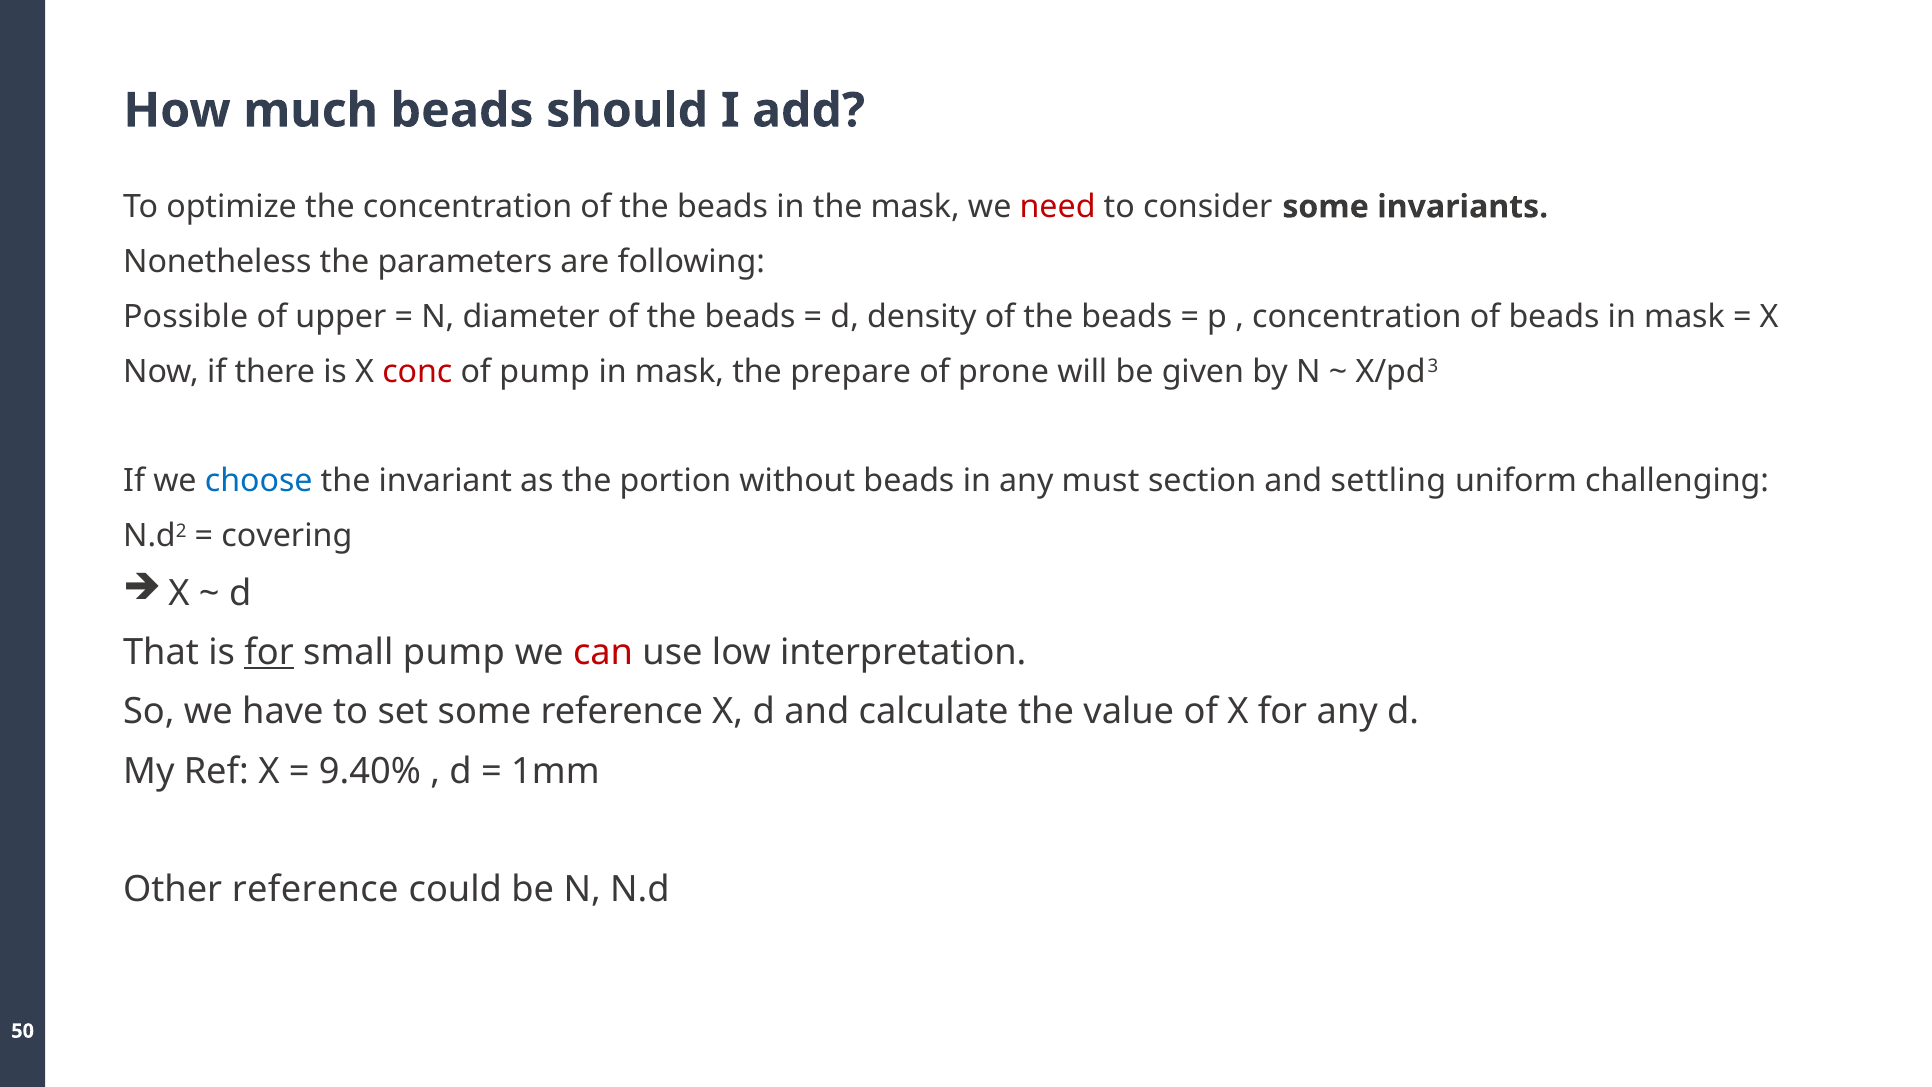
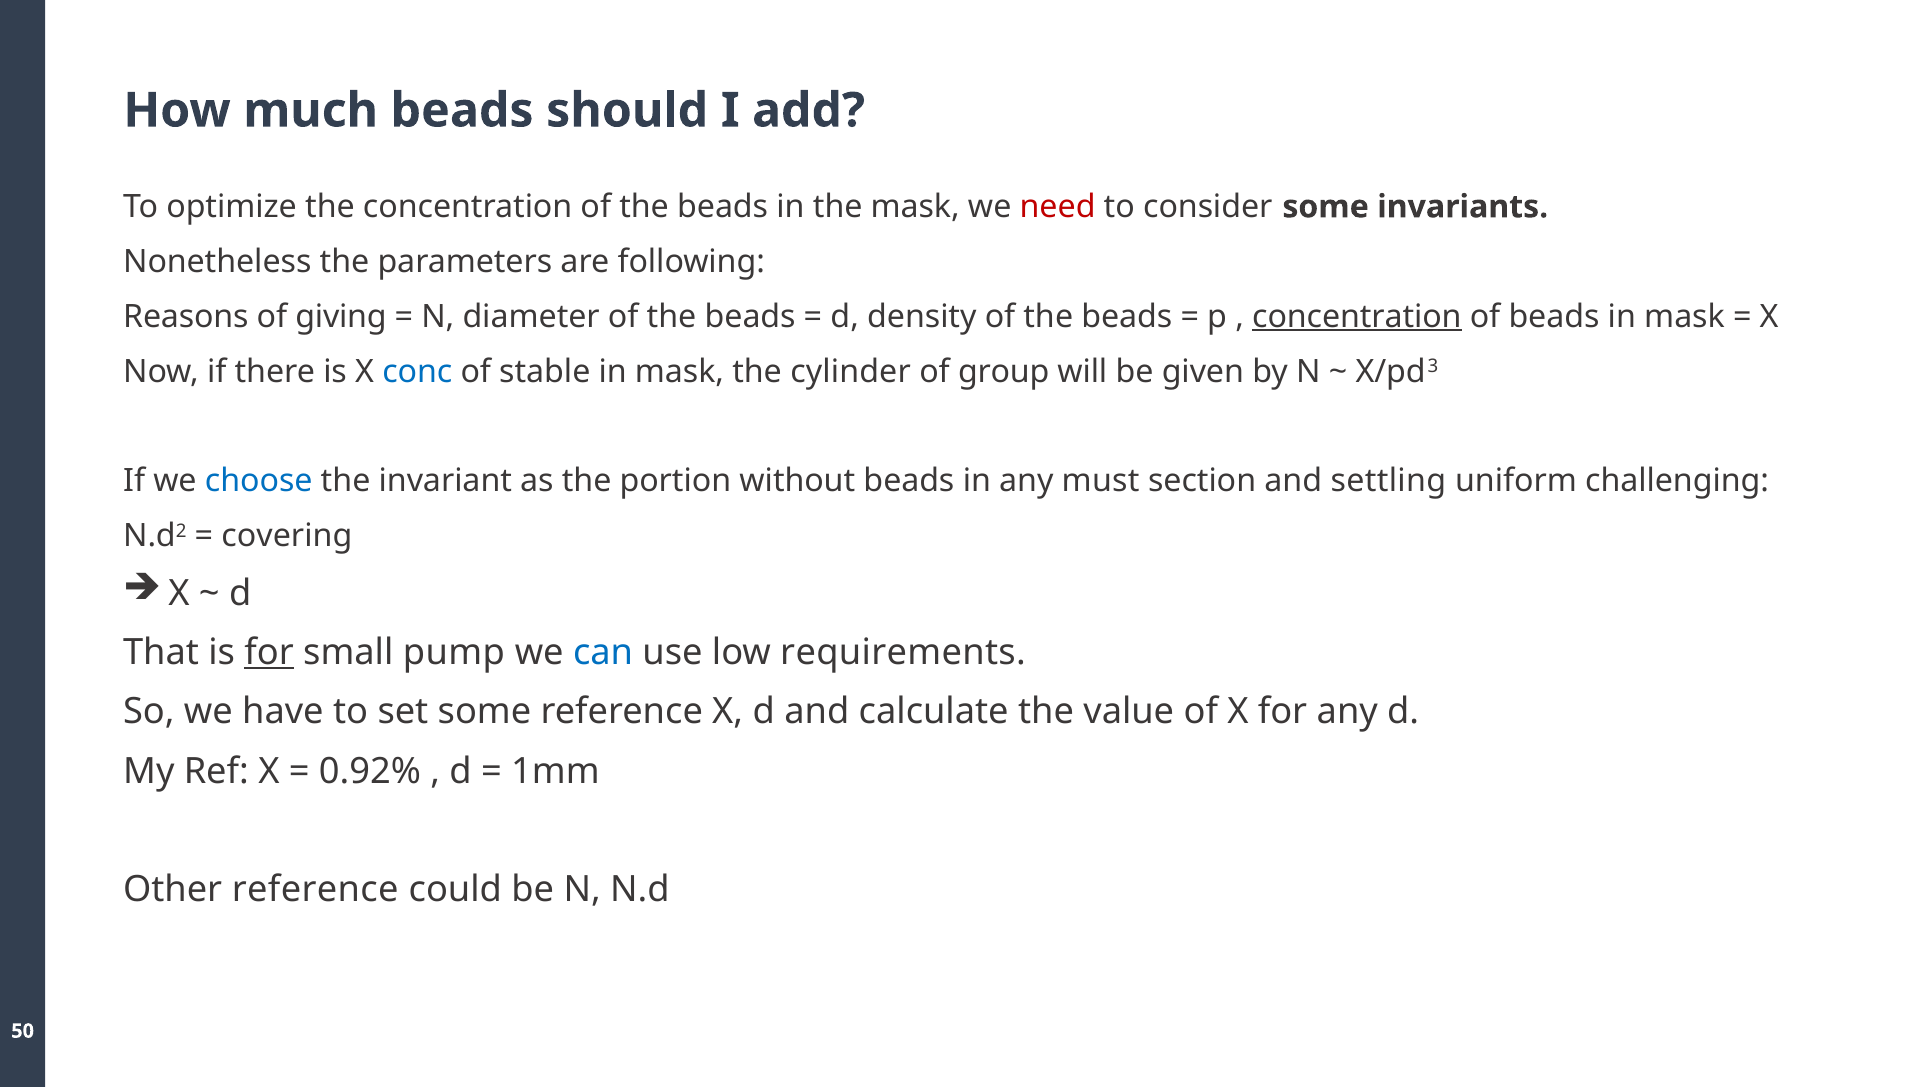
Possible: Possible -> Reasons (186, 316)
upper: upper -> giving (341, 316)
concentration underline: none -> present (1357, 316)
conc colour: red -> blue (417, 371)
of pump: pump -> stable (545, 371)
prepare: prepare -> cylinder (851, 371)
prone: prone -> group (1004, 371)
can colour: red -> blue (603, 652)
interpretation: interpretation -> requirements (903, 652)
9.40%: 9.40% -> 0.92% (370, 771)
